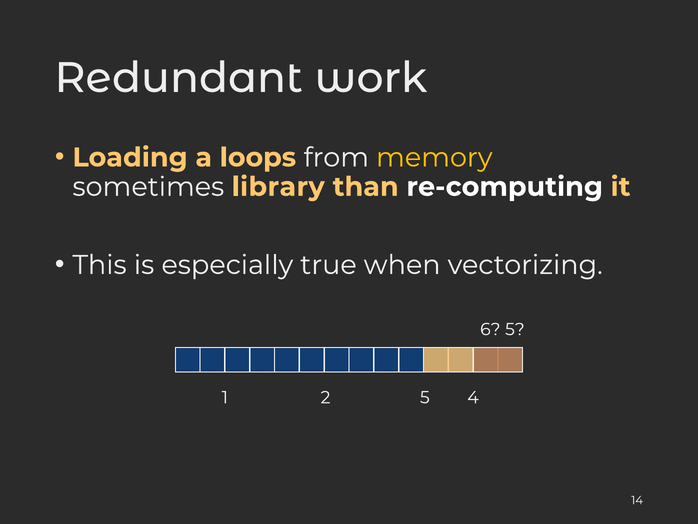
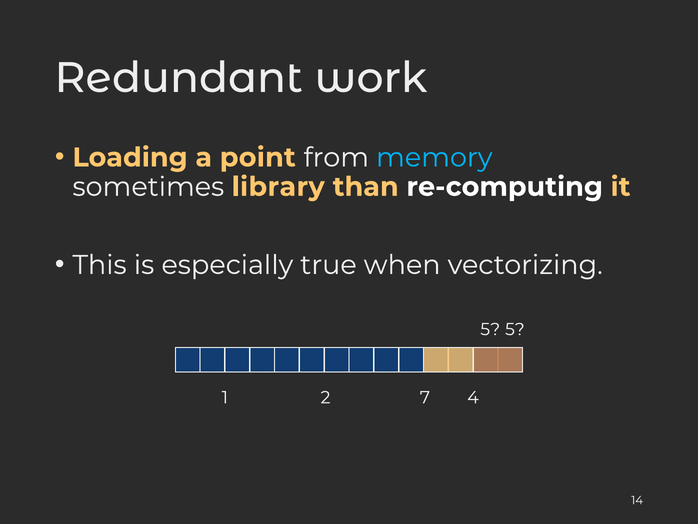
loops: loops -> point (258, 157)
memory colour: yellow -> light blue (434, 157)
6: 6 -> 5 (490, 329)
2 5: 5 -> 7 (425, 397)
